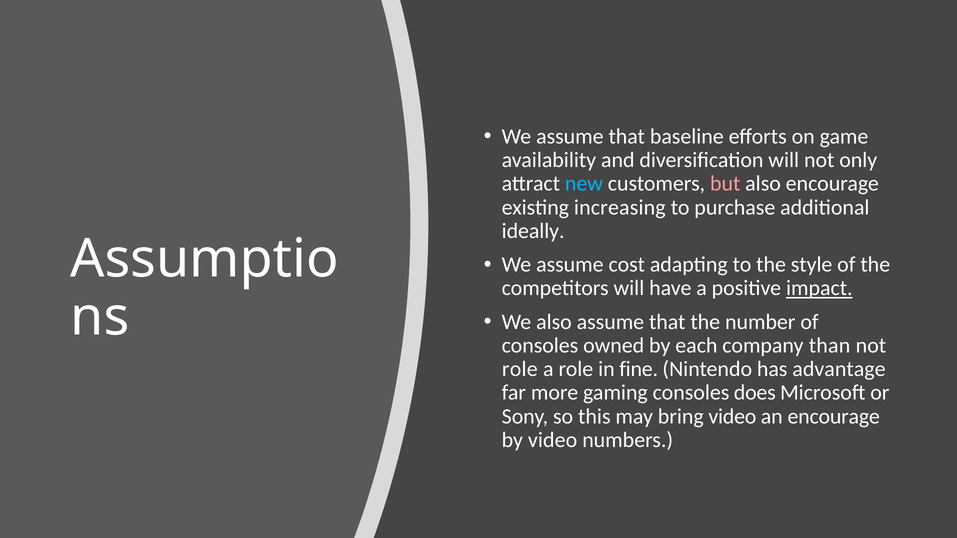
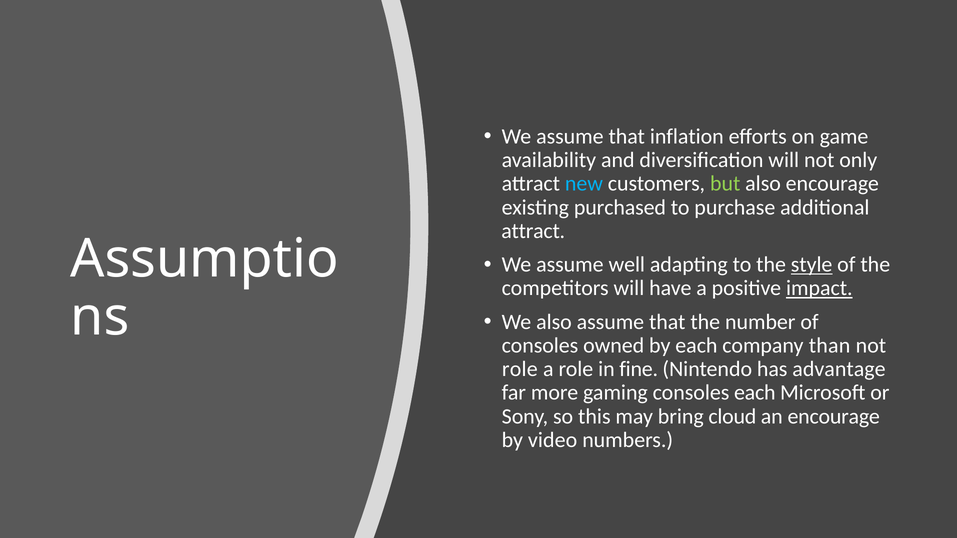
baseline: baseline -> inflation (687, 137)
but colour: pink -> light green (725, 184)
increasing: increasing -> purchased (620, 207)
ideally: ideally -> attract (533, 231)
cost: cost -> well (627, 265)
style underline: none -> present (812, 265)
consoles does: does -> each (755, 393)
bring video: video -> cloud (732, 417)
